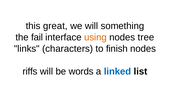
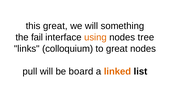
characters: characters -> colloquium (68, 48)
to finish: finish -> great (117, 48)
riffs: riffs -> pull (30, 71)
words: words -> board (81, 71)
linked colour: blue -> orange (117, 71)
